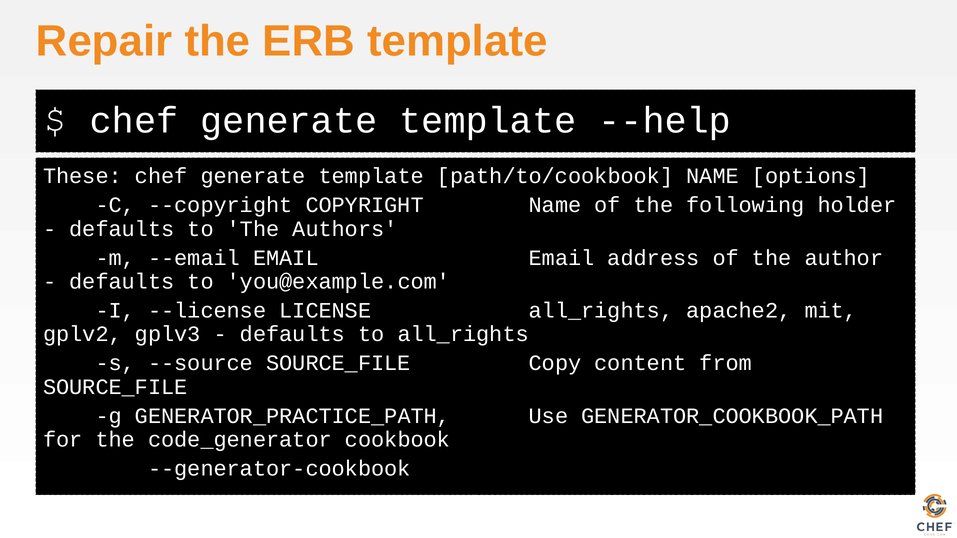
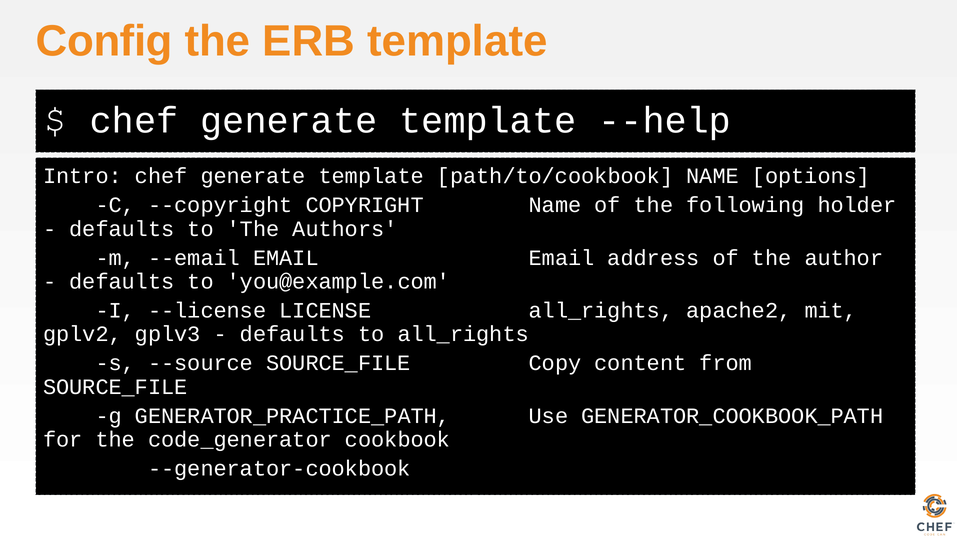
Repair: Repair -> Config (104, 41)
These: These -> Intro (82, 176)
